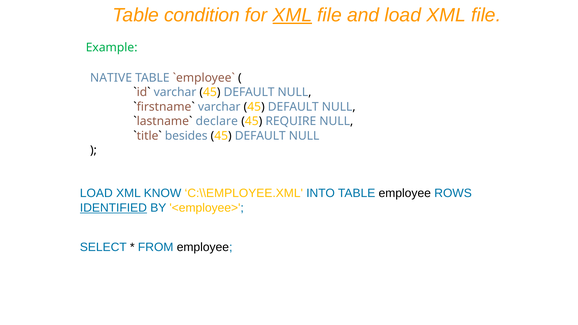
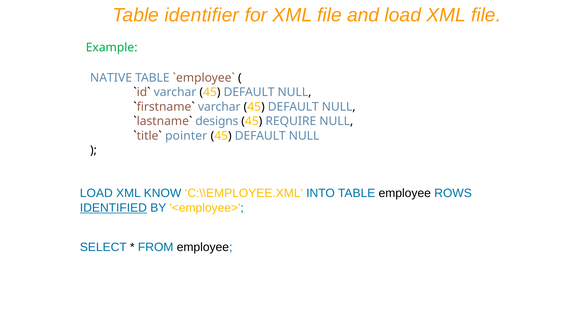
condition: condition -> identifier (202, 15)
XML underline: present -> none (292, 15)
declare: declare -> designs (217, 121)
besides: besides -> pointer (186, 136)
